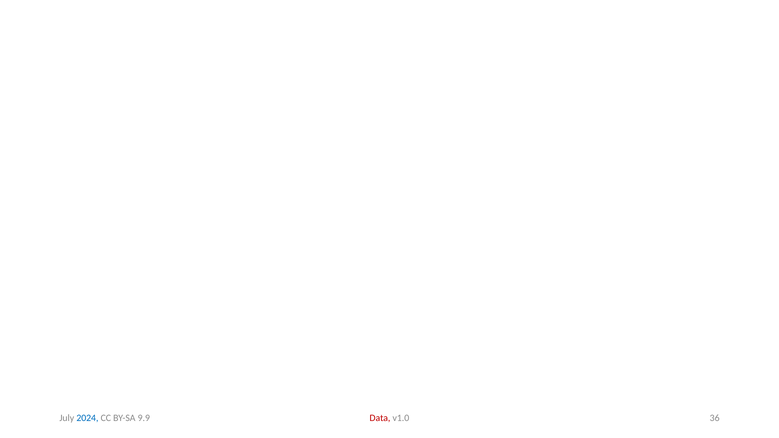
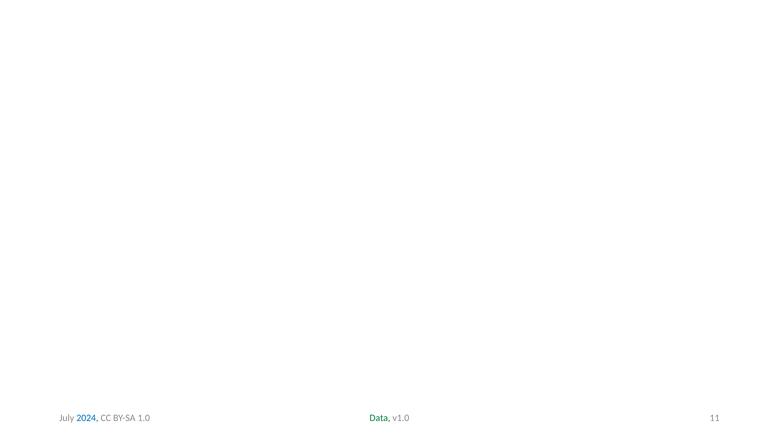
Data colour: red -> green (380, 418)
36: 36 -> 11 (715, 418)
9.9: 9.9 -> 1.0 (144, 418)
